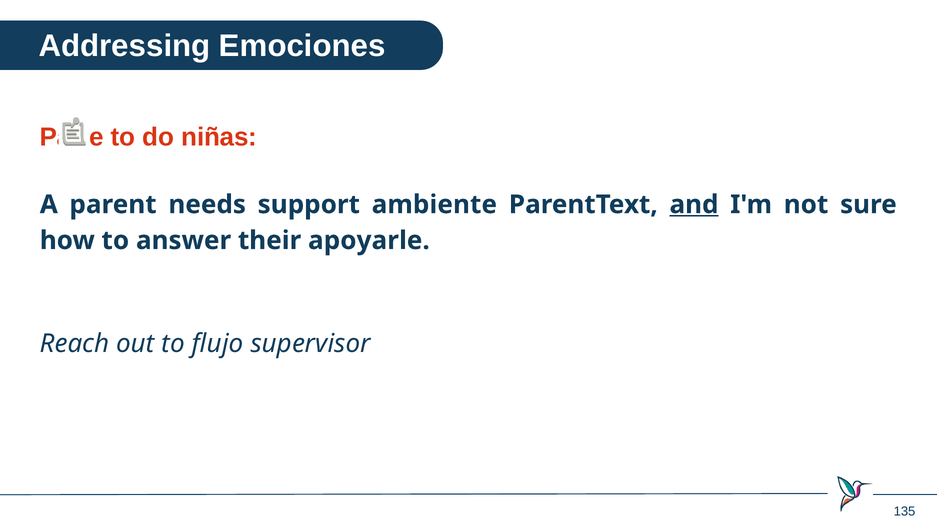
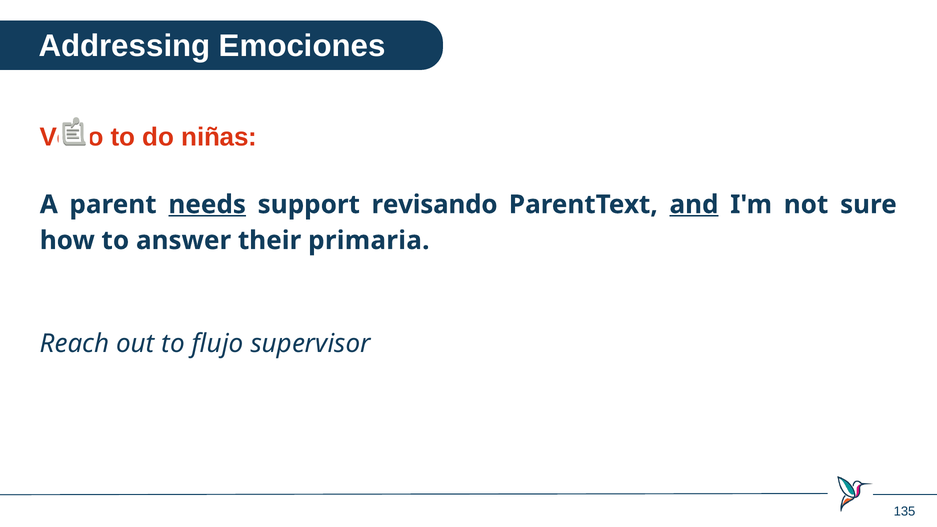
Parte: Parte -> Verlo (72, 137)
needs underline: none -> present (207, 205)
ambiente: ambiente -> revisando (435, 205)
apoyarle: apoyarle -> primaria (369, 241)
